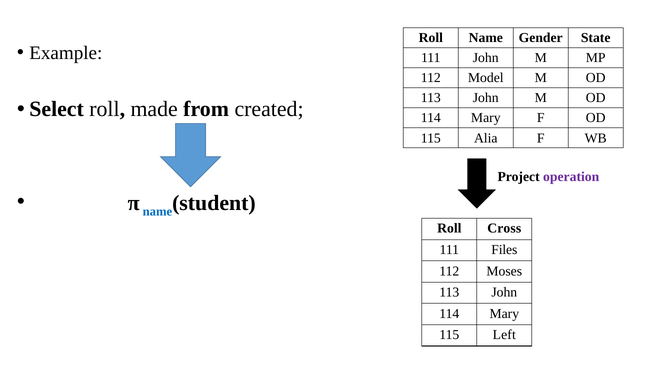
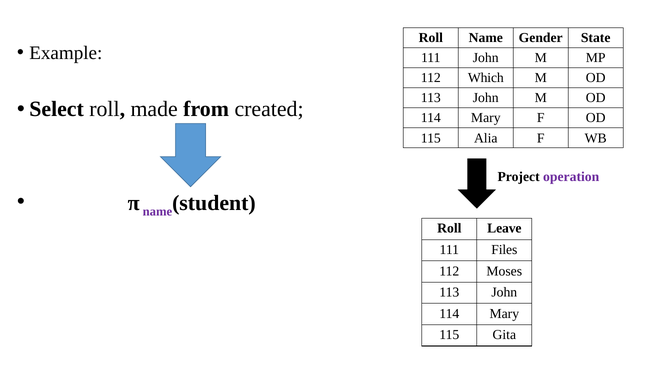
Model: Model -> Which (486, 78)
name colour: blue -> purple (157, 212)
Cross: Cross -> Leave (504, 229)
Left: Left -> Gita (504, 335)
